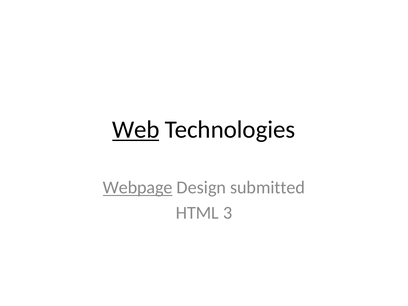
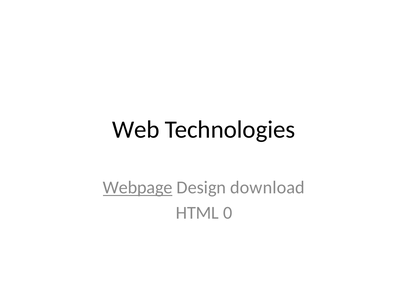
Web underline: present -> none (136, 130)
submitted: submitted -> download (267, 188)
3: 3 -> 0 (228, 213)
